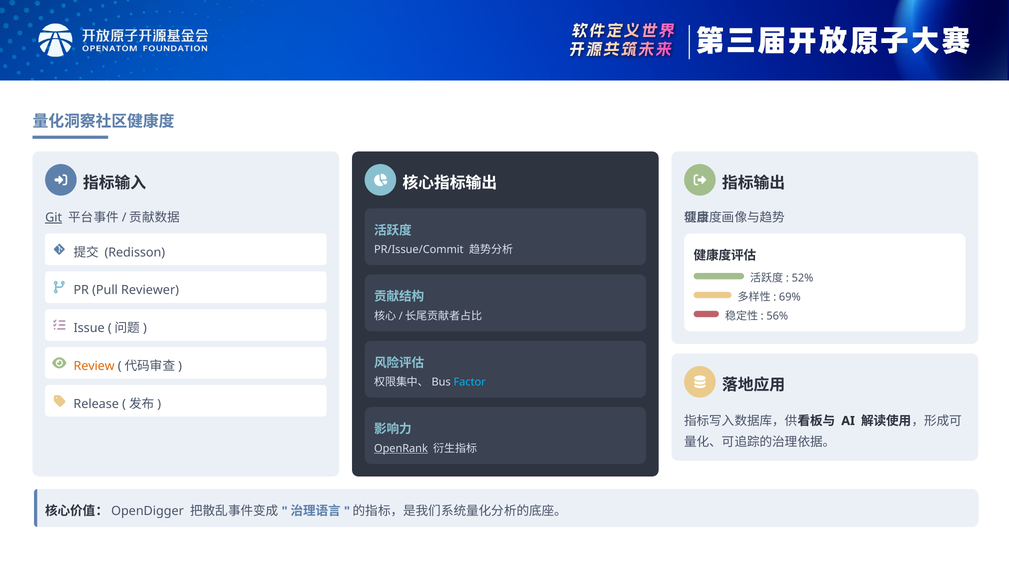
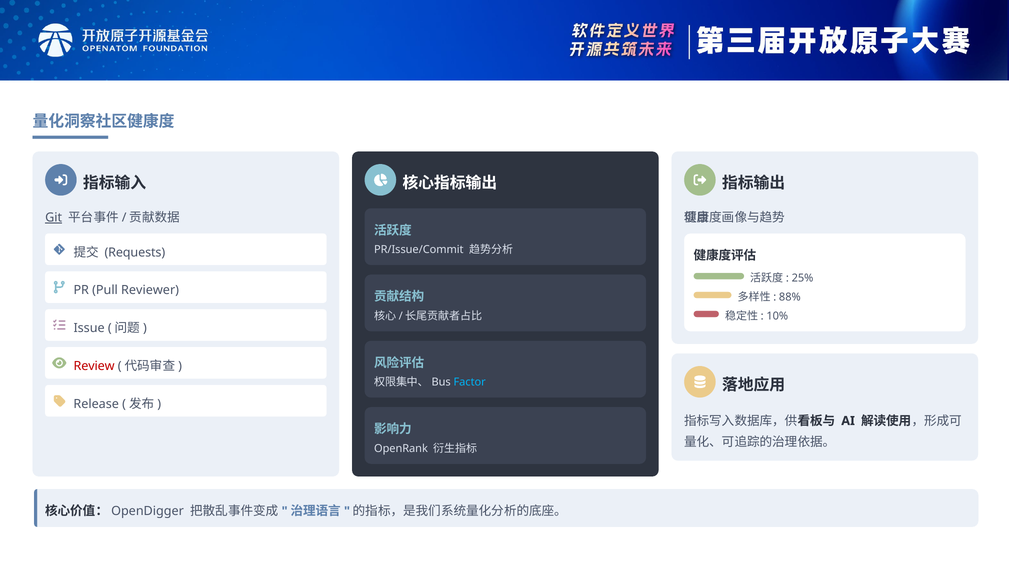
Redisson: Redisson -> Requests (135, 252)
52%: 52% -> 25% (803, 278)
69%: 69% -> 88% (790, 297)
56%: 56% -> 10% (777, 316)
Review colour: orange -> red (94, 366)
OpenRank underline: present -> none (401, 448)
